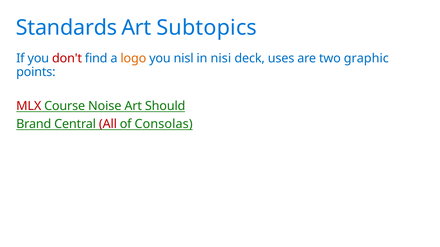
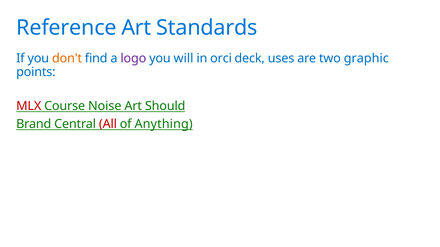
Standards: Standards -> Reference (66, 28)
Subtopics: Subtopics -> Standards (207, 28)
don't colour: red -> orange (67, 58)
logo colour: orange -> purple (133, 58)
nisl: nisl -> will (184, 58)
nisi: nisi -> orci (221, 58)
Consolas: Consolas -> Anything (164, 124)
